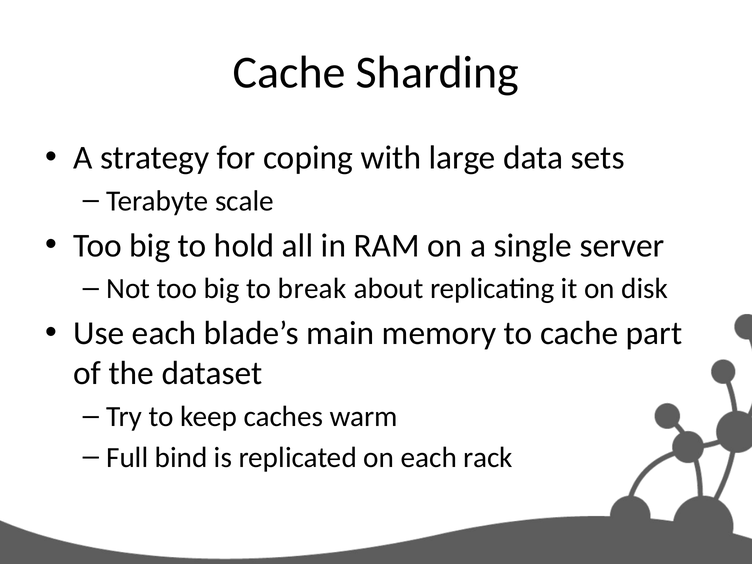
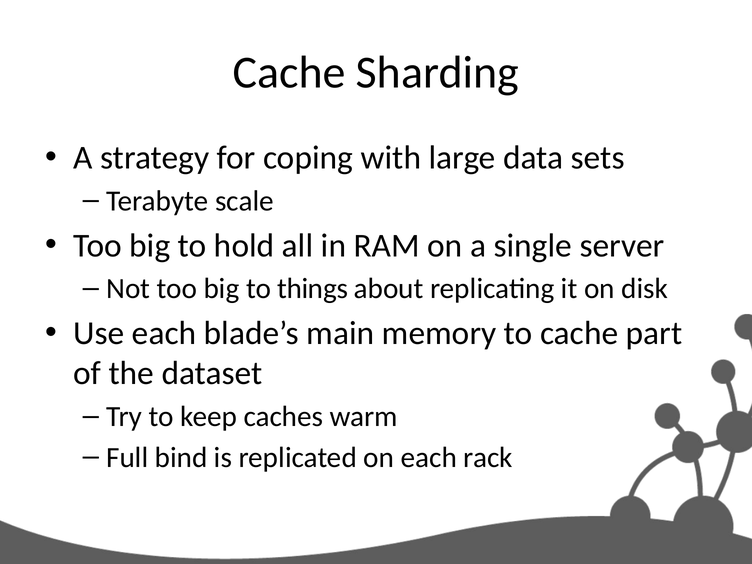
break: break -> things (312, 289)
